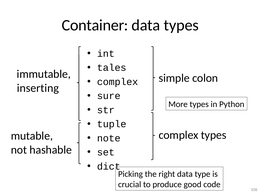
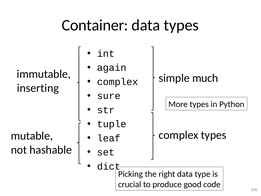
tales: tales -> again (112, 68)
colon: colon -> much (205, 78)
note: note -> leaf (109, 138)
